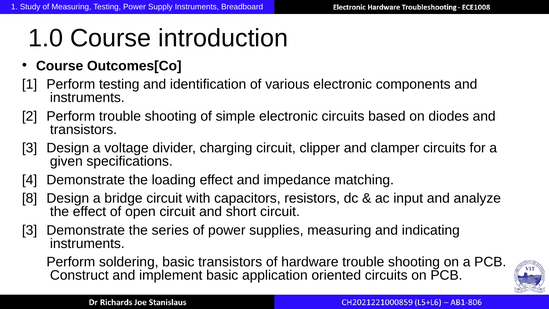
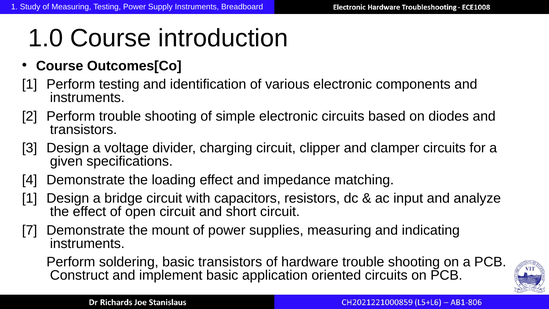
8: 8 -> 1 (30, 198)
3: 3 -> 7 (30, 230)
series: series -> mount (170, 230)
